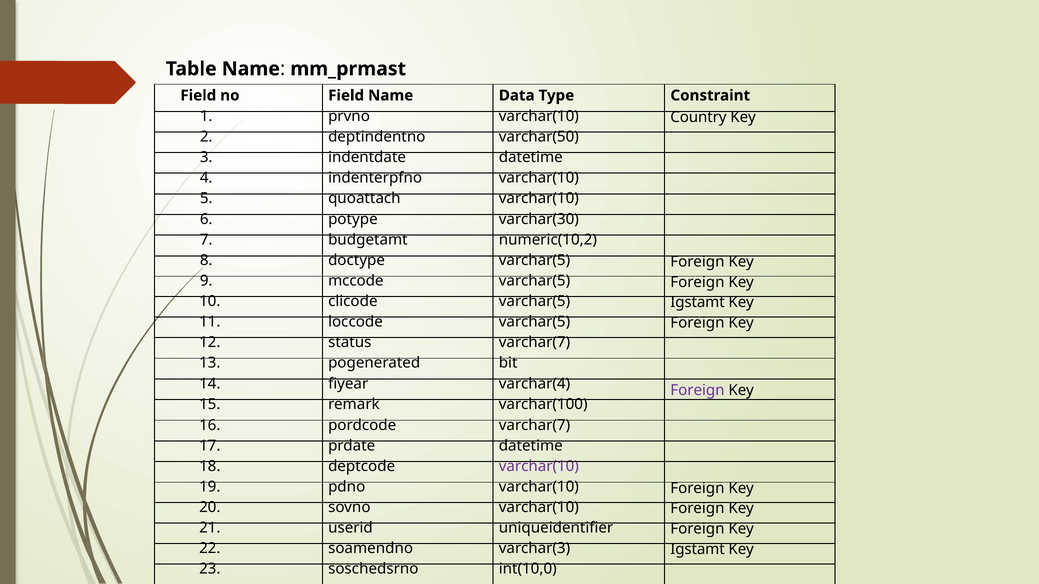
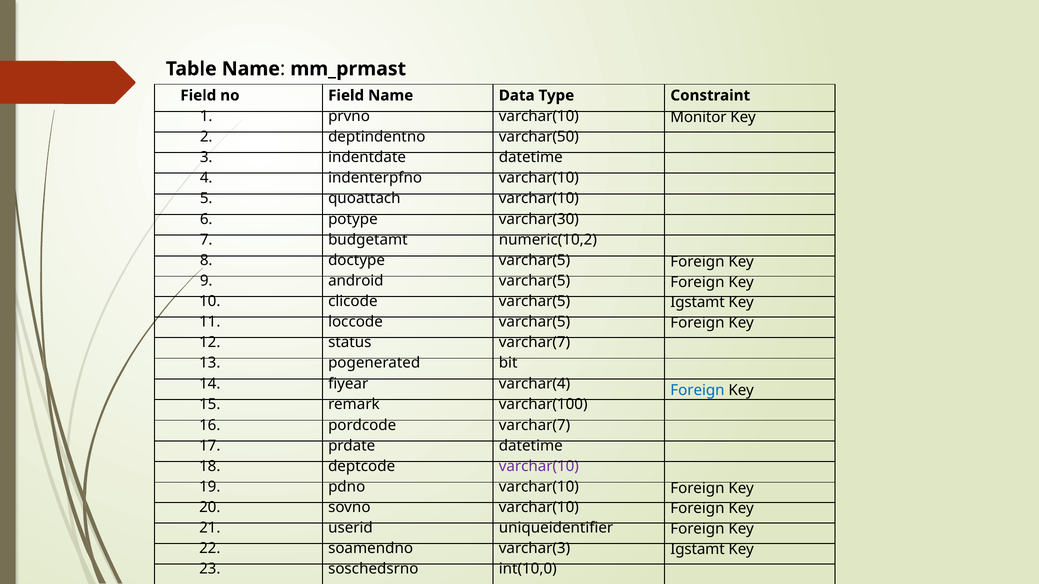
Country: Country -> Monitor (698, 117)
mccode: mccode -> android (356, 281)
Foreign colour: purple -> blue (697, 390)
